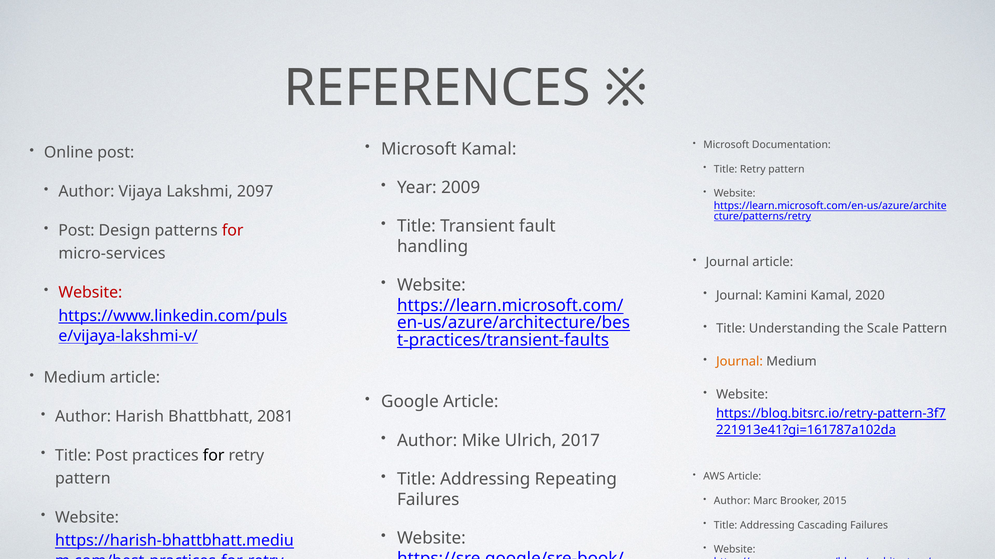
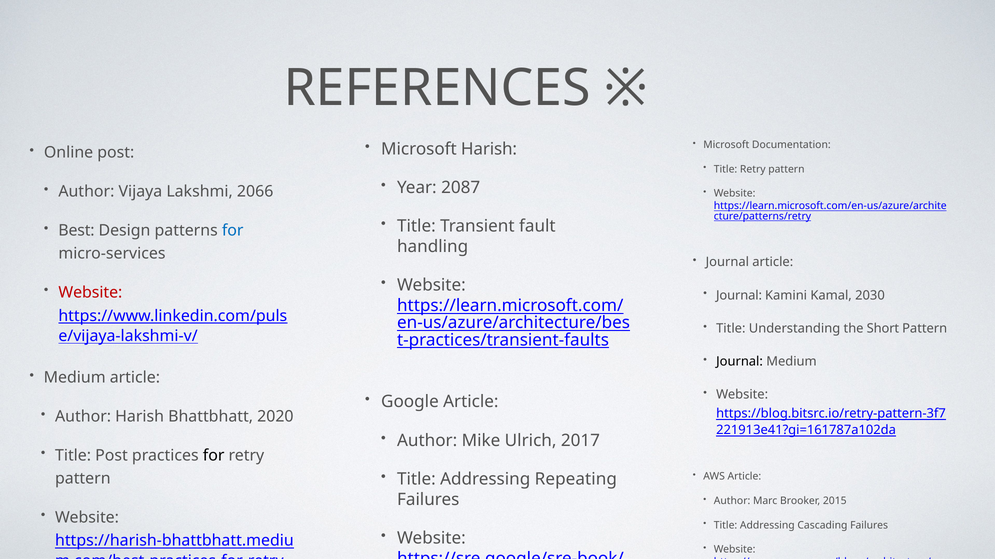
Microsoft Kamal: Kamal -> Harish (489, 149)
2009: 2009 -> 2087 (461, 188)
2097: 2097 -> 2066 (255, 192)
Post: Post -> Best (76, 231)
for colour: red -> blue (233, 231)
2020: 2020 -> 2030 (870, 296)
Scale: Scale -> Short (883, 329)
Journal colour: orange -> black (740, 362)
2081: 2081 -> 2020 (275, 417)
